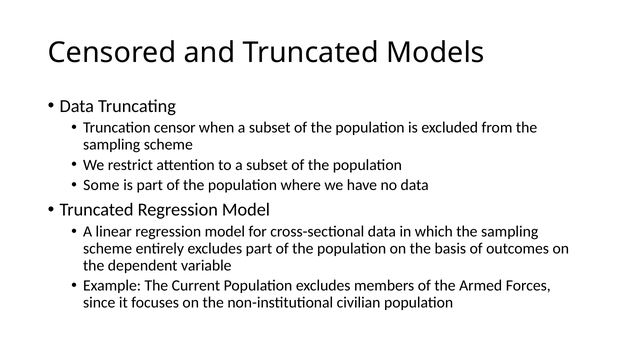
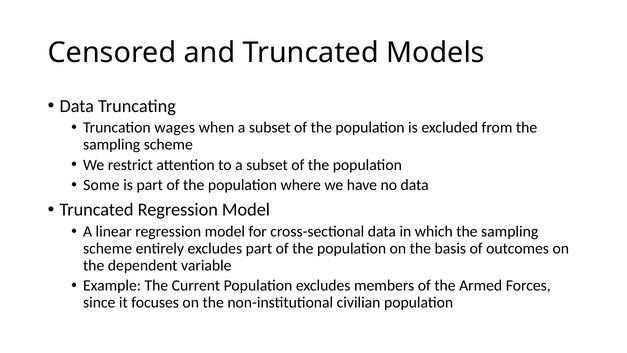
censor: censor -> wages (175, 128)
